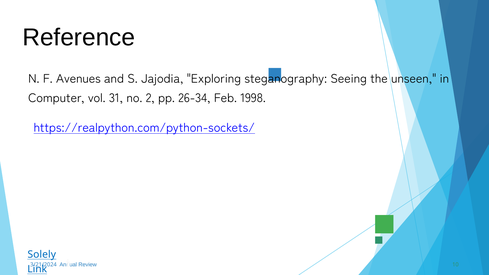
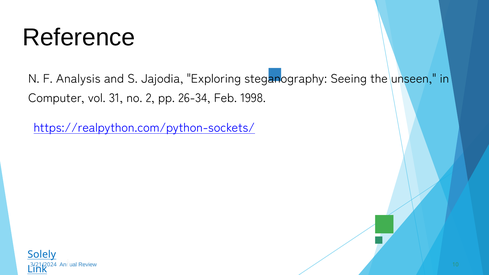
Avenues: Avenues -> Analysis (78, 79)
